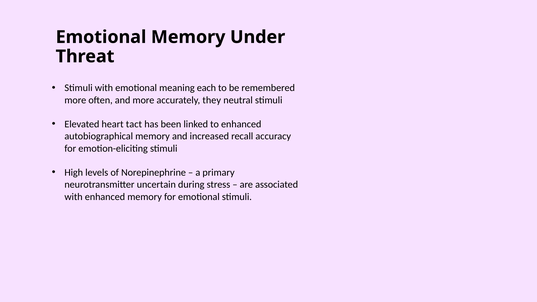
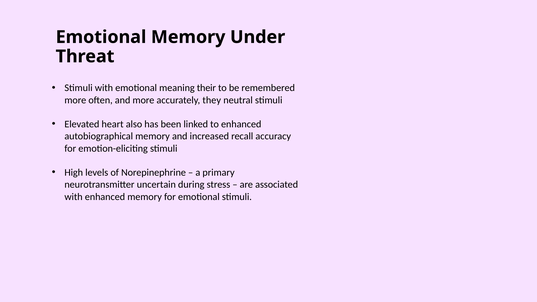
each: each -> their (206, 88)
tact: tact -> also (134, 124)
